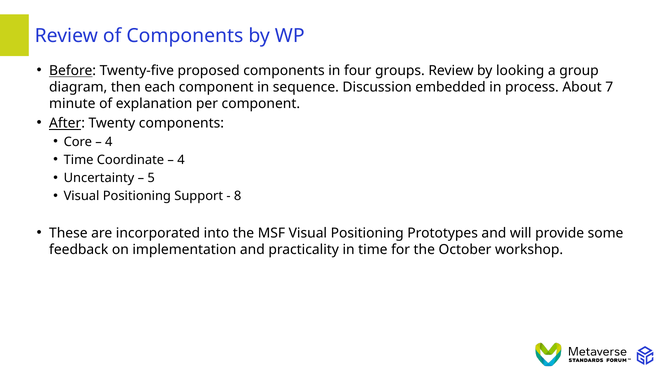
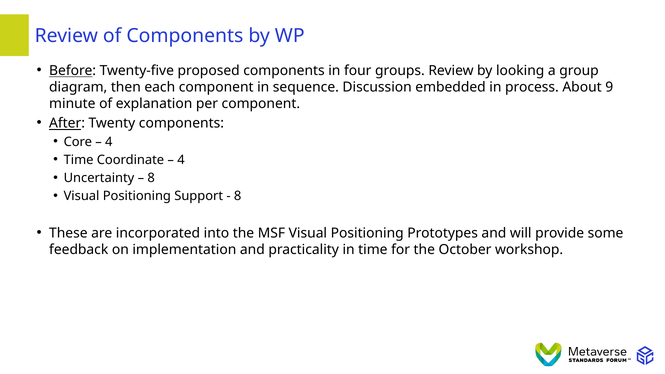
7: 7 -> 9 (609, 87)
5: 5 -> 8 (151, 178)
